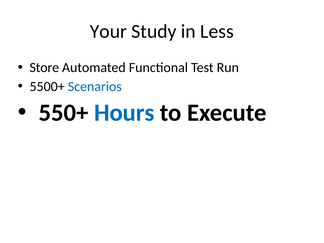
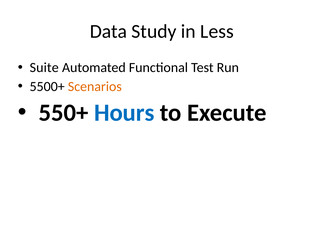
Your: Your -> Data (108, 31)
Store: Store -> Suite (44, 68)
Scenarios colour: blue -> orange (95, 87)
